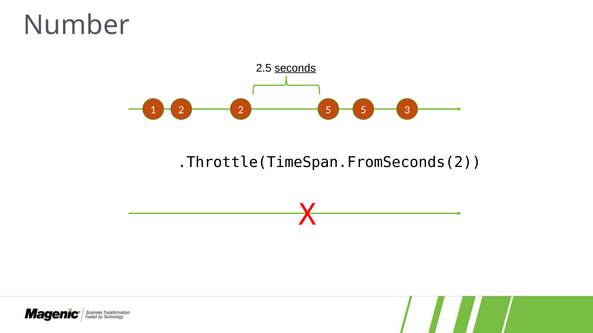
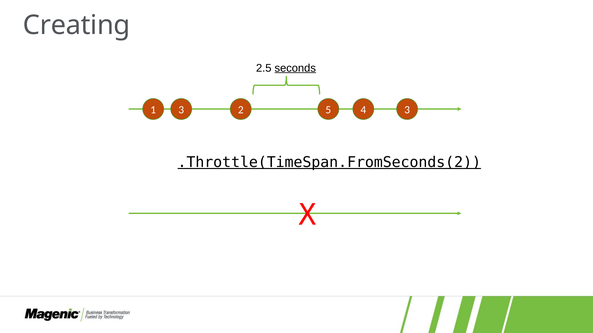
Number: Number -> Creating (77, 25)
1 2: 2 -> 3 (181, 110)
5 5: 5 -> 4 (363, 110)
.Throttle(TimeSpan.FromSeconds(2 underline: none -> present (329, 162)
